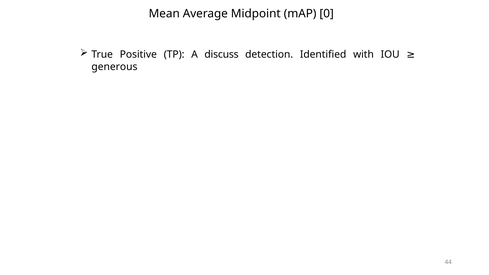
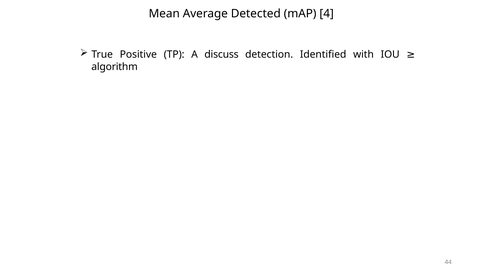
Midpoint: Midpoint -> Detected (256, 14)
0: 0 -> 4 (327, 14)
generous: generous -> algorithm (115, 67)
